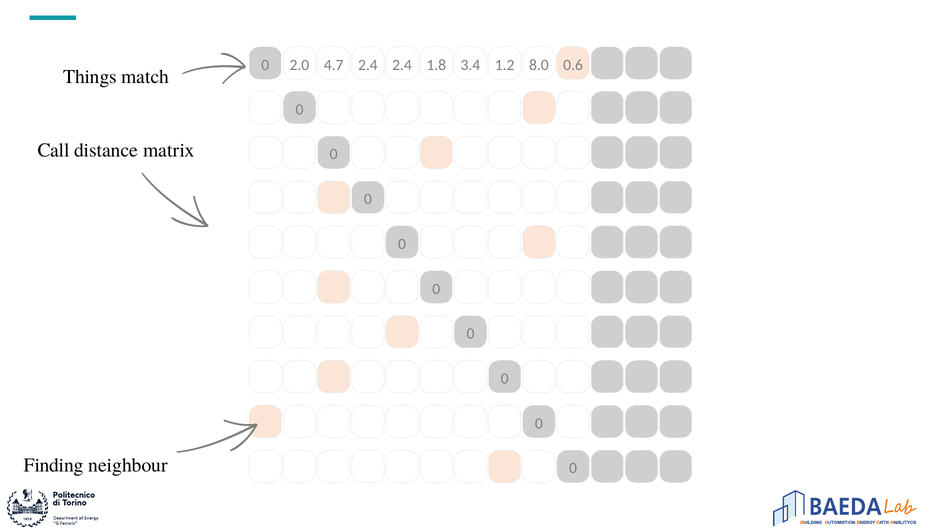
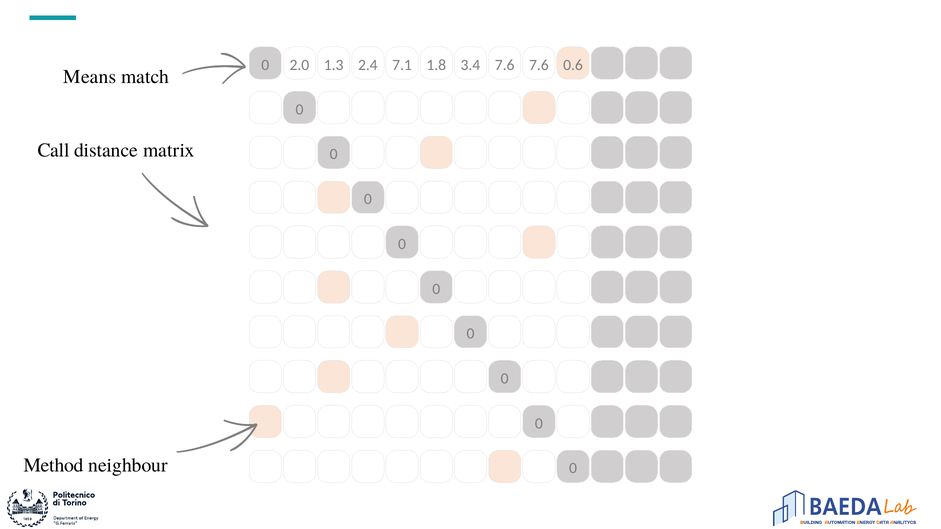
4.7: 4.7 -> 1.3 (334, 65)
2.4 2.4: 2.4 -> 7.1 (402, 65)
1.8 1.2: 1.2 -> 7.6 (505, 65)
3.4 8.0: 8.0 -> 7.6 (539, 65)
Things: Things -> Means (90, 77)
Finding: Finding -> Method (54, 466)
